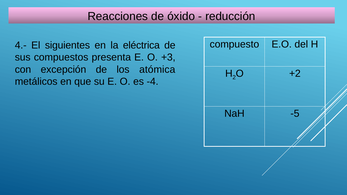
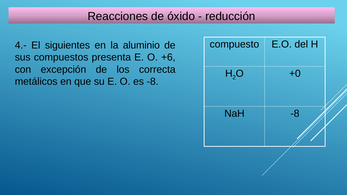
eléctrica: eléctrica -> aluminio (141, 45)
+3: +3 -> +6 (168, 57)
atómica: atómica -> correcta (157, 70)
+2: +2 -> +0 (295, 74)
es -4: -4 -> -8 (153, 82)
NaH -5: -5 -> -8 (295, 114)
